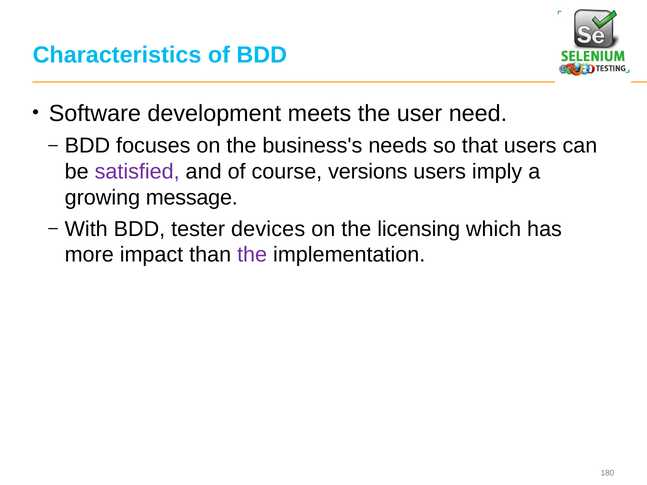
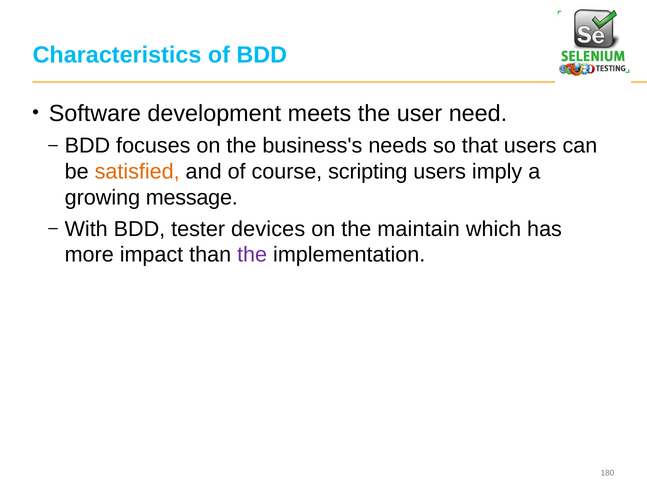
satisfied colour: purple -> orange (137, 172)
versions: versions -> scripting (368, 172)
licensing: licensing -> maintain (419, 229)
